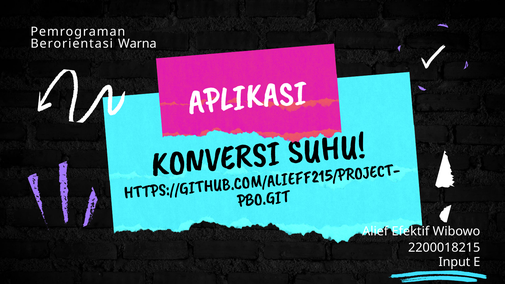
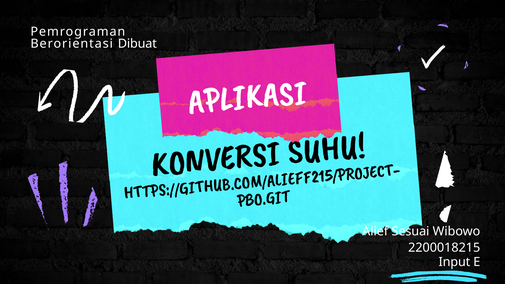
Warna: Warna -> Dibuat (137, 44)
Efektif: Efektif -> Sesuai (410, 231)
